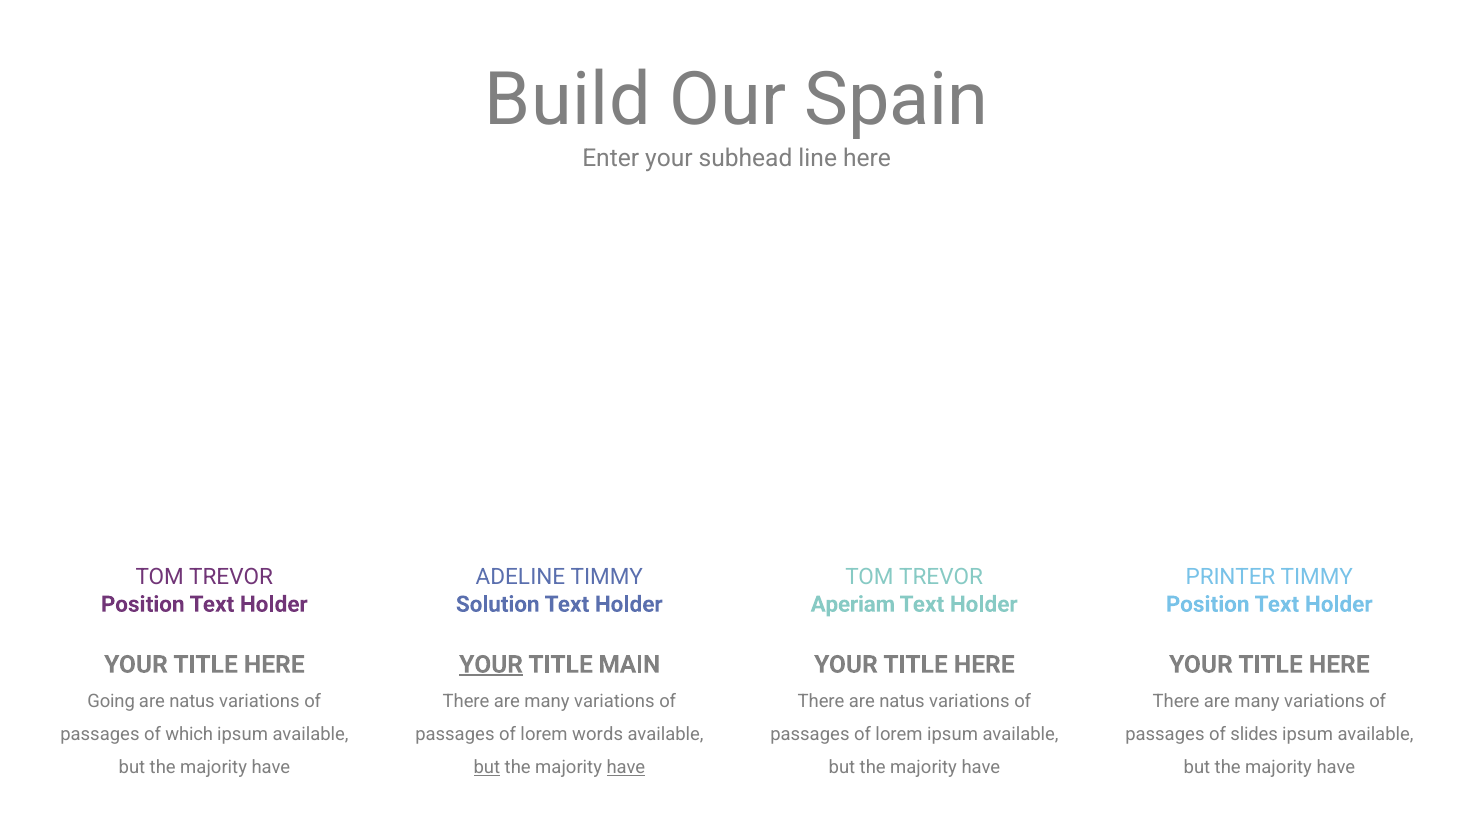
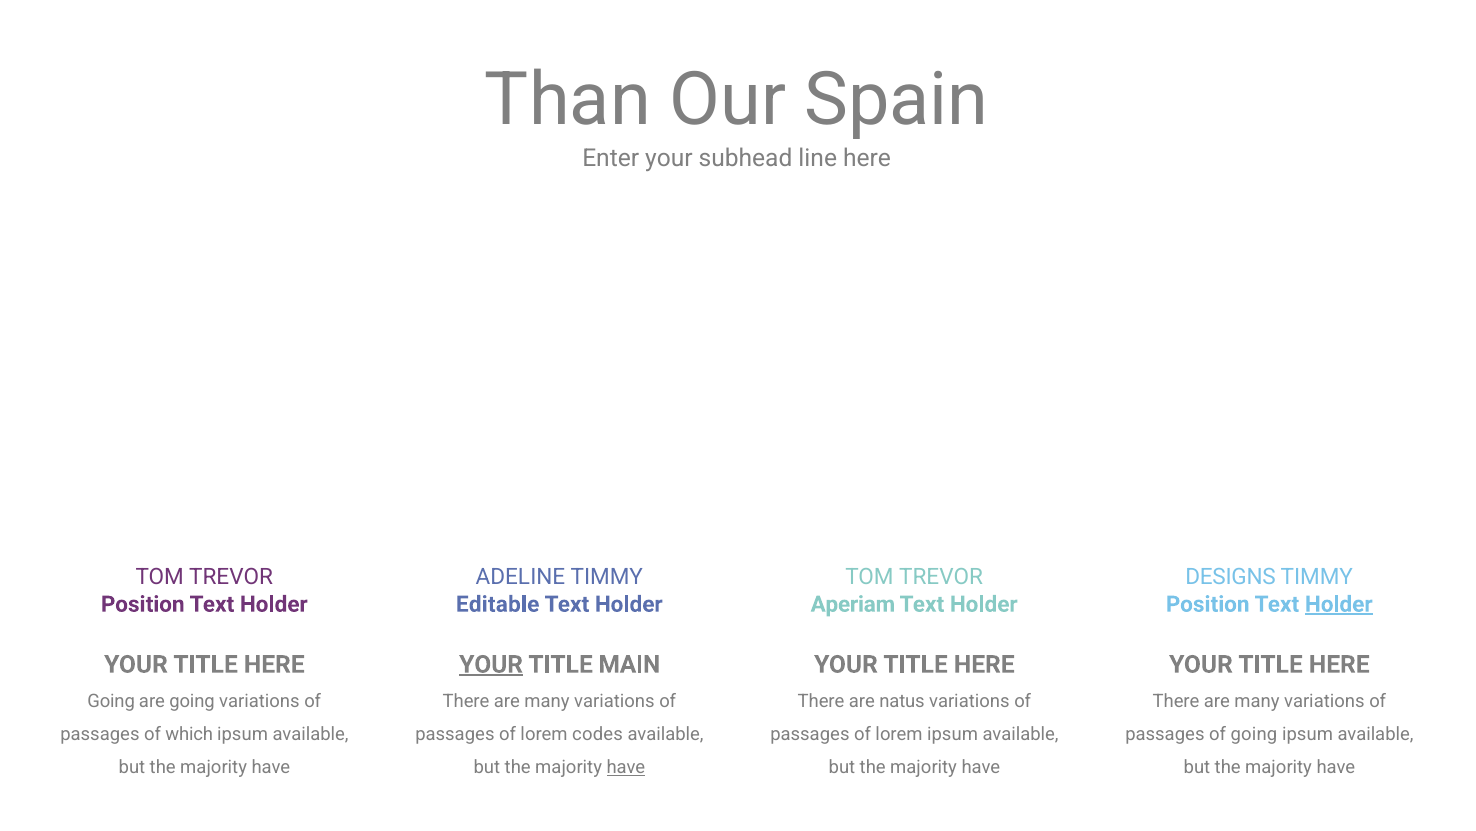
Build: Build -> Than (568, 100)
PRINTER: PRINTER -> DESIGNS (1231, 577)
Solution: Solution -> Editable (498, 604)
Holder underline: none -> present (1339, 604)
natus: natus -> going (192, 701)
words: words -> codes (598, 734)
of slides: slides -> going (1254, 734)
but underline: present -> none (487, 767)
